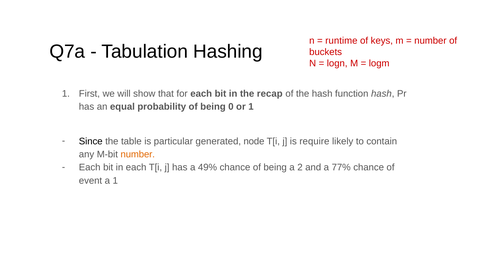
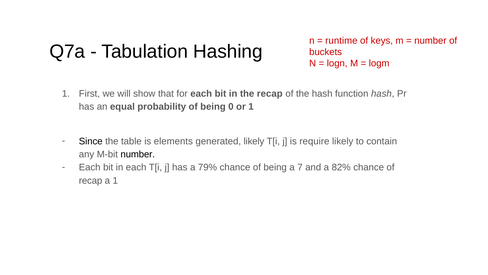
particular: particular -> elements (173, 141)
generated node: node -> likely (254, 141)
number colour: orange -> black (138, 154)
49%: 49% -> 79% (208, 167)
2: 2 -> 7 (300, 167)
77%: 77% -> 82% (341, 167)
event: event -> recap (91, 180)
